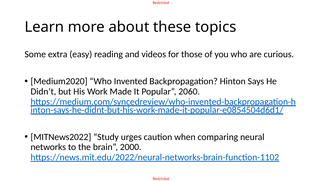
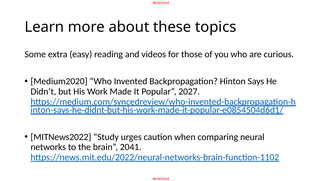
2060: 2060 -> 2027 (189, 92)
2000: 2000 -> 2041 (131, 147)
